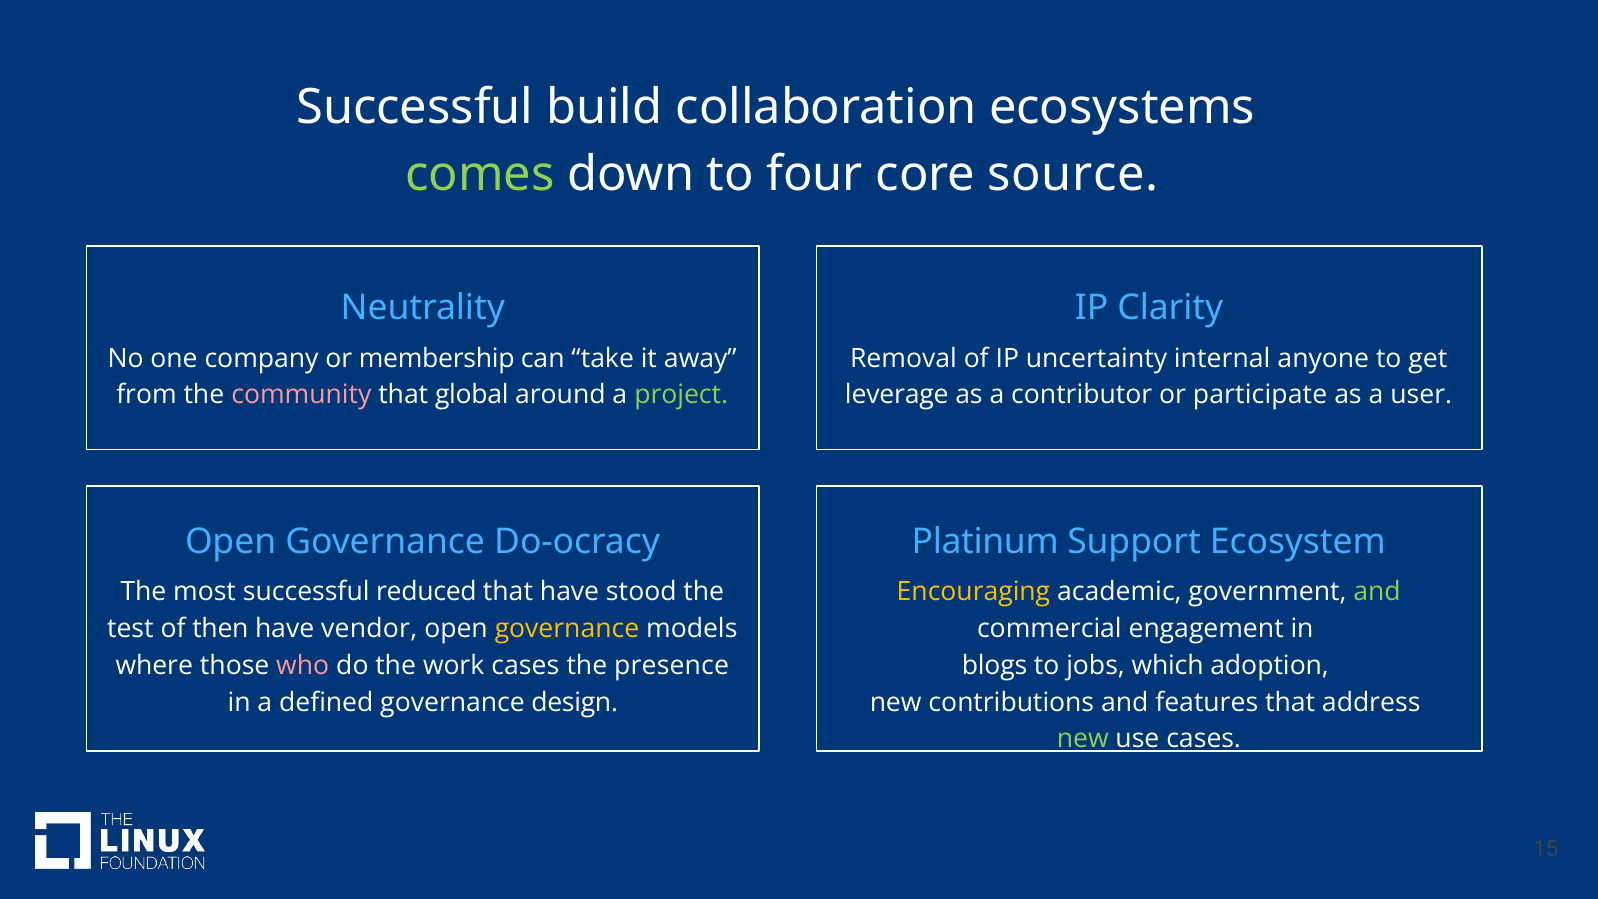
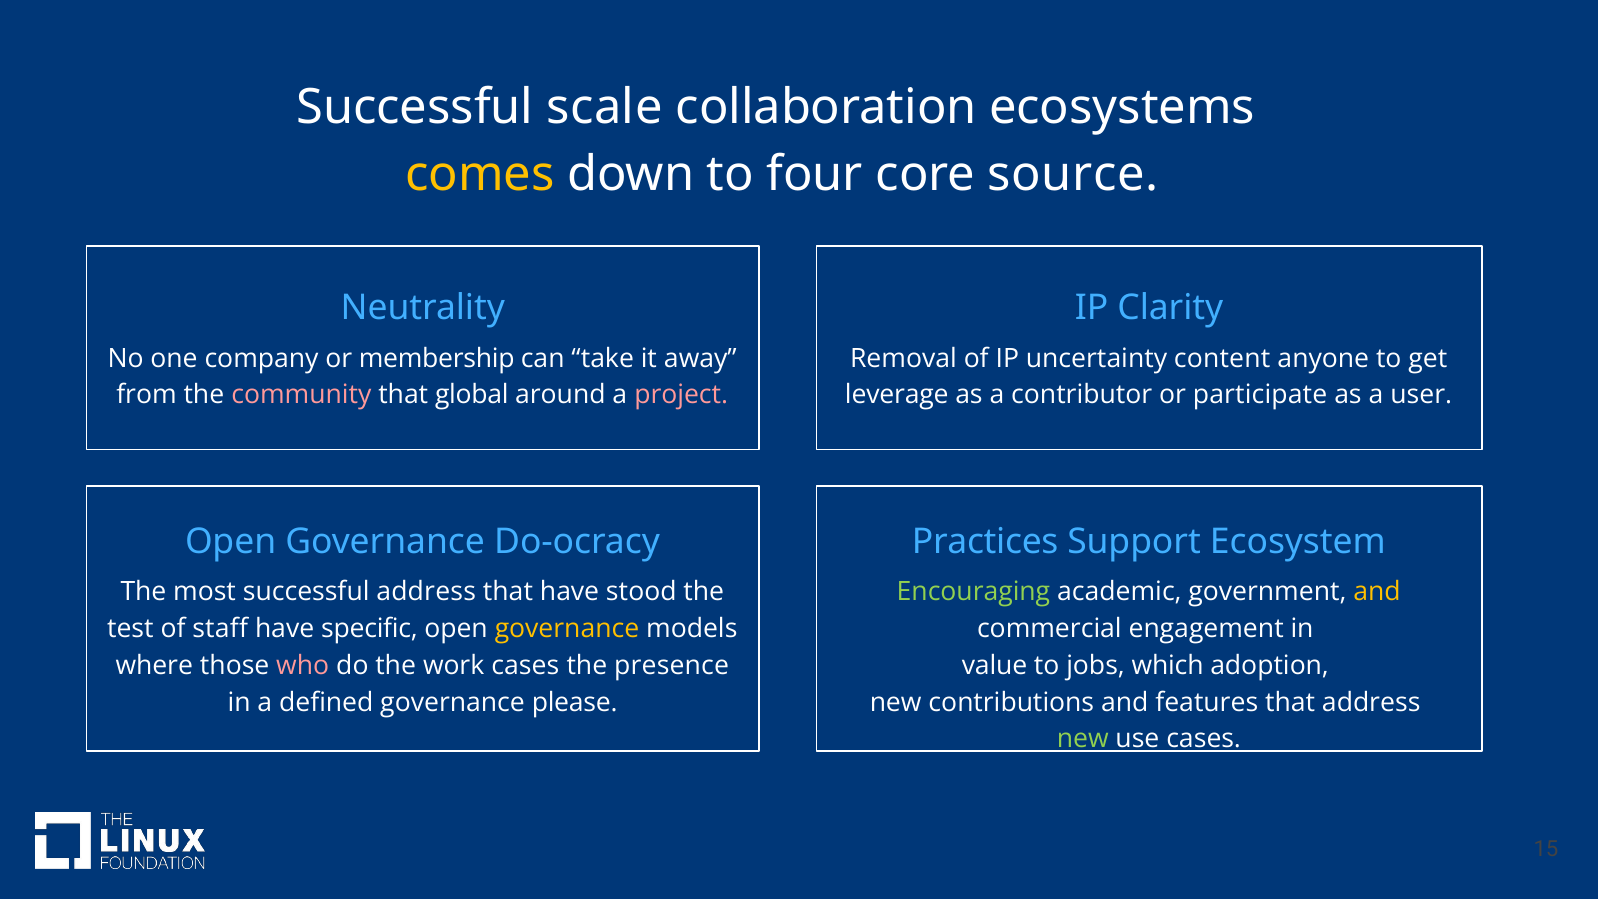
build: build -> scale (604, 107)
comes colour: light green -> yellow (480, 175)
internal: internal -> content (1222, 358)
project colour: light green -> pink (681, 395)
Platinum: Platinum -> Practices (985, 542)
successful reduced: reduced -> address (426, 592)
Encouraging colour: yellow -> light green (973, 592)
and colour: light green -> yellow (1377, 592)
then: then -> staff (220, 629)
vendor: vendor -> specific (369, 629)
blogs: blogs -> value (995, 665)
design: design -> please (575, 702)
